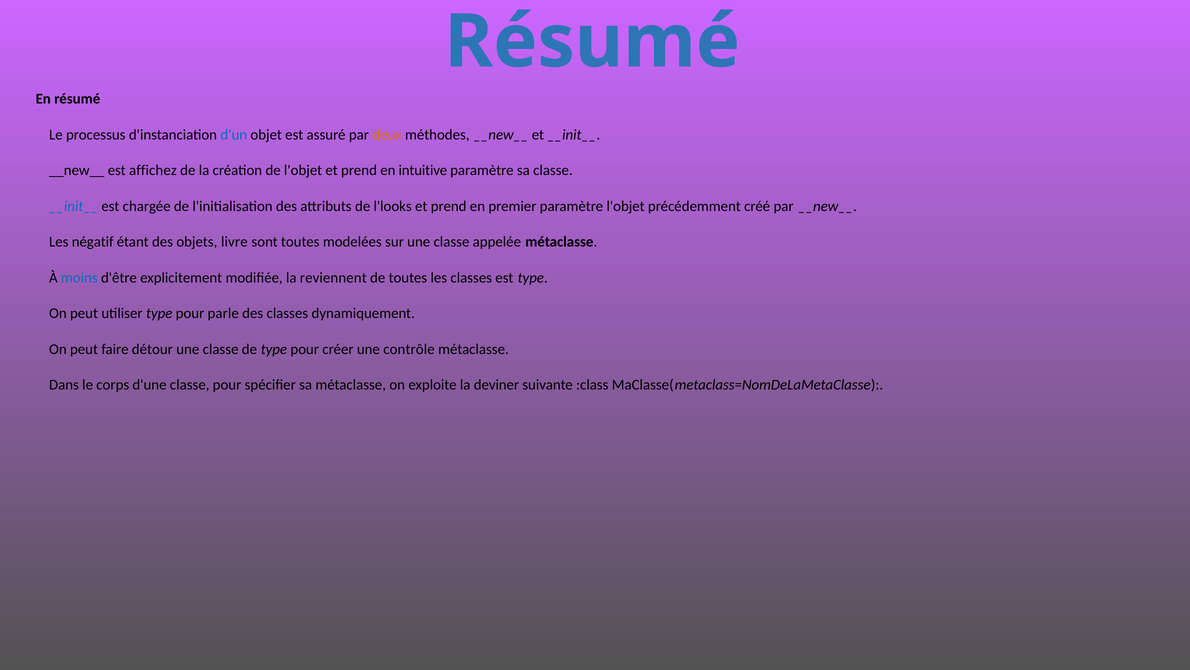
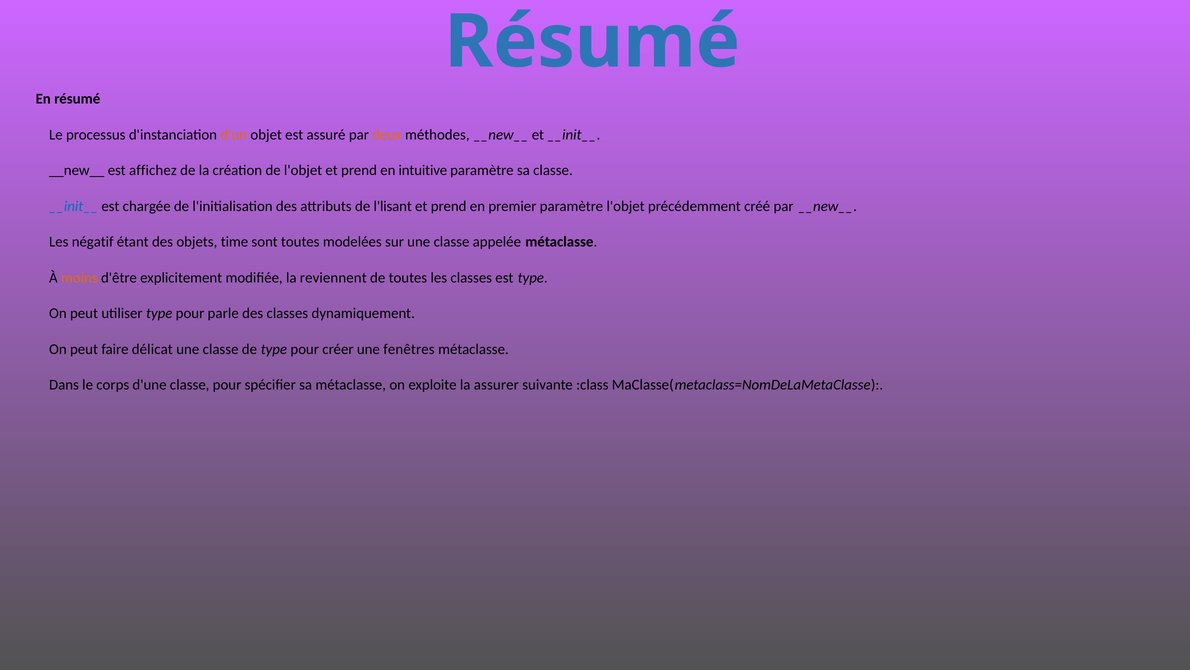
d'un colour: blue -> orange (234, 135)
l'looks: l'looks -> l'lisant (393, 206)
livre: livre -> time (234, 242)
moins colour: blue -> orange (79, 277)
détour: détour -> délicat (152, 349)
contrôle: contrôle -> fenêtres (409, 349)
deviner: deviner -> assurer (496, 385)
